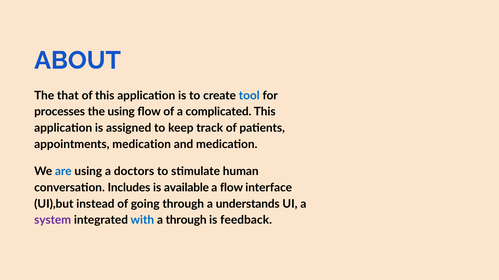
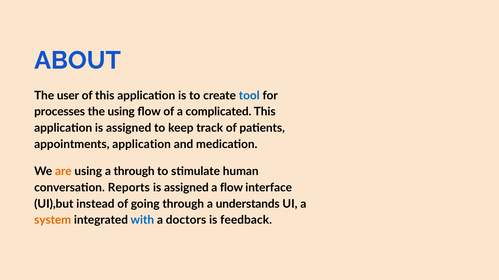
that: that -> user (68, 96)
appointments medication: medication -> application (142, 145)
are colour: blue -> orange (63, 172)
a doctors: doctors -> through (134, 172)
Includes: Includes -> Reports (129, 188)
available: available -> assigned (186, 188)
system colour: purple -> orange (53, 221)
a through: through -> doctors (186, 221)
